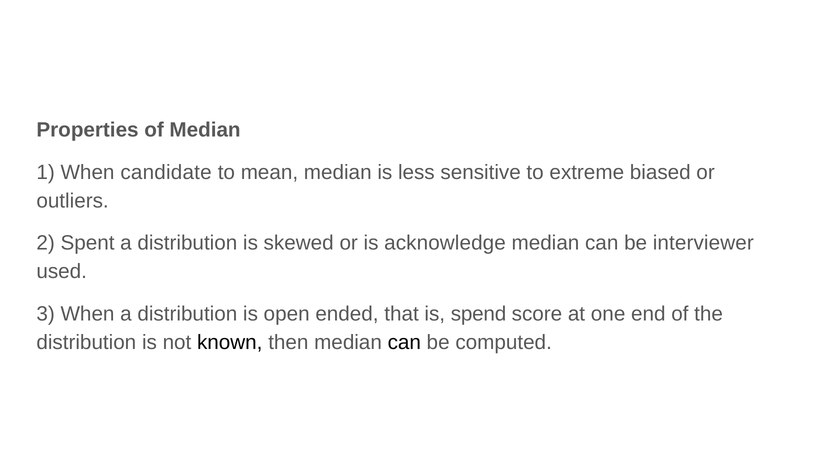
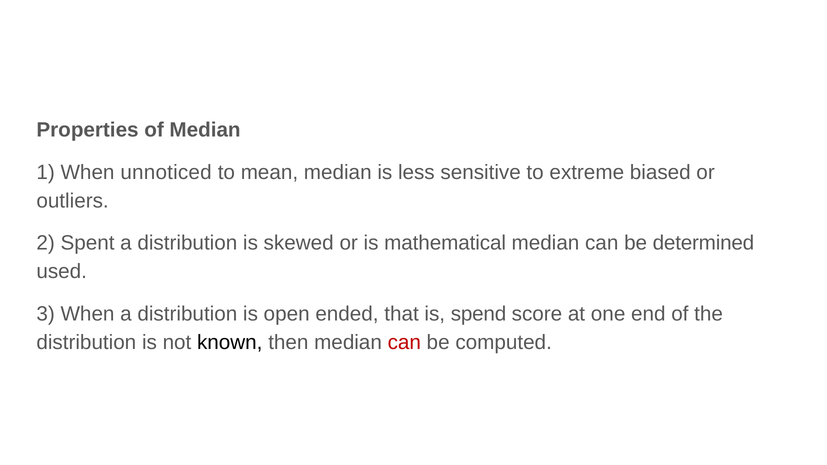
candidate: candidate -> unnoticed (166, 172)
acknowledge: acknowledge -> mathematical (445, 243)
interviewer: interviewer -> determined (703, 243)
can colour: black -> red (404, 343)
